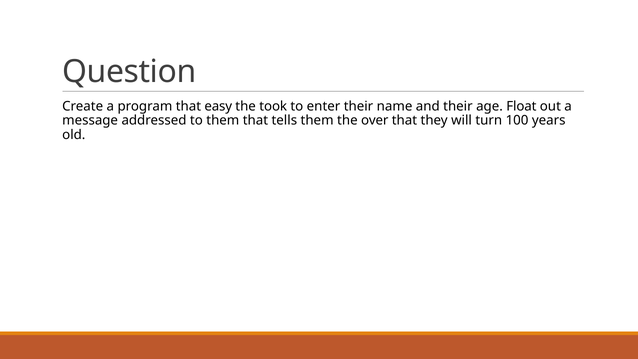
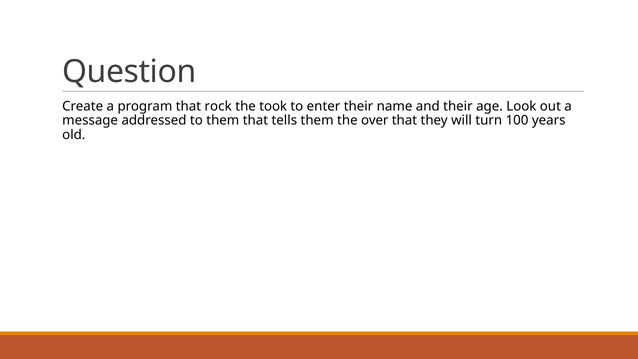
easy: easy -> rock (218, 106)
Float: Float -> Look (521, 106)
